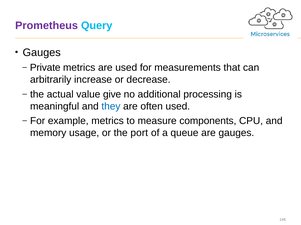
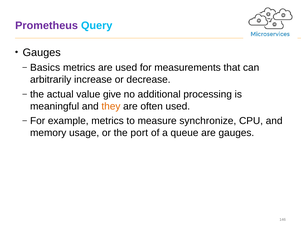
Private: Private -> Basics (45, 68)
they colour: blue -> orange (111, 107)
components: components -> synchronize (208, 121)
